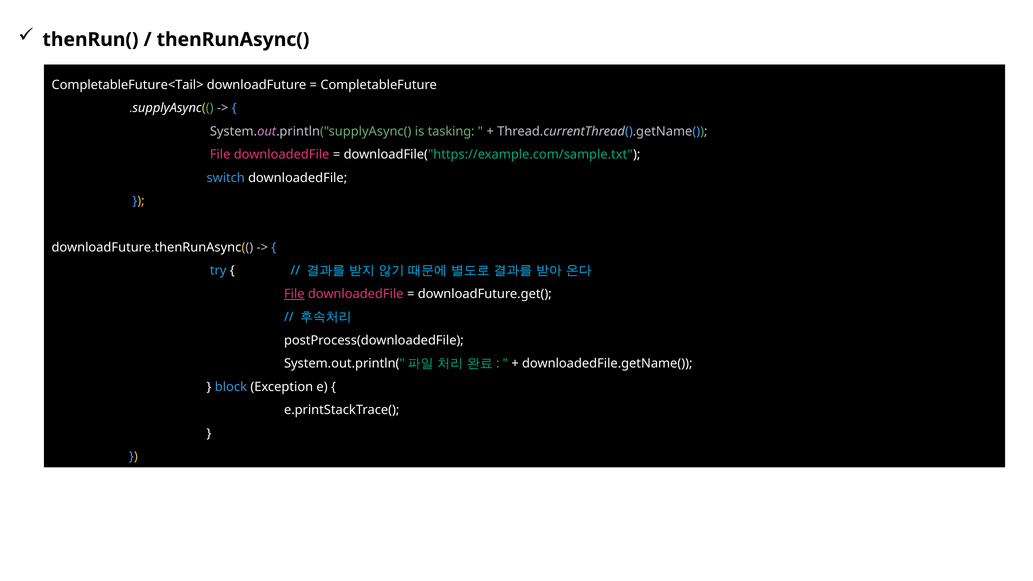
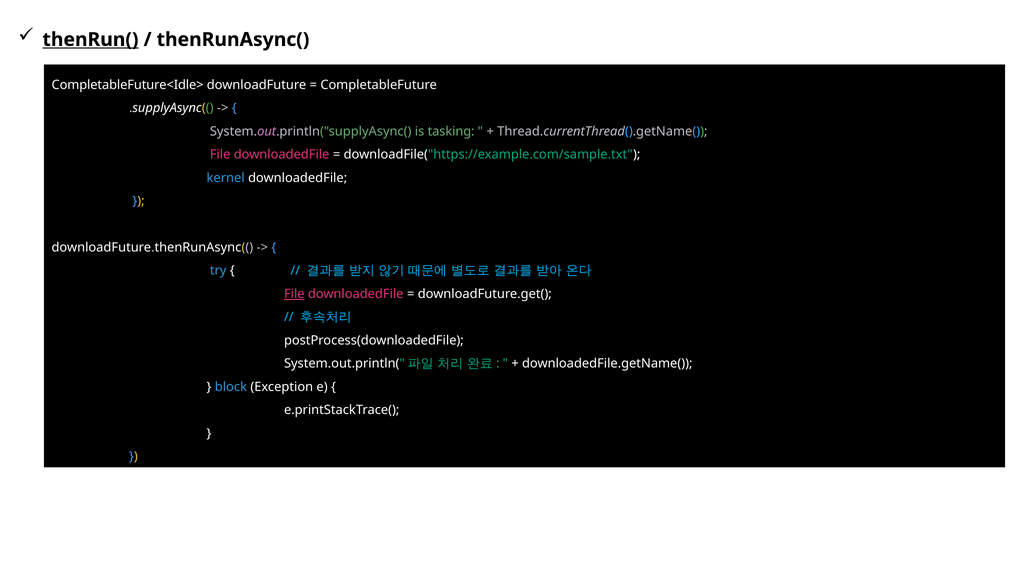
thenRun( underline: none -> present (90, 40)
CompletableFuture<Tail>: CompletableFuture<Tail> -> CompletableFuture<Idle> (128, 85)
switch: switch -> kernel (226, 178)
